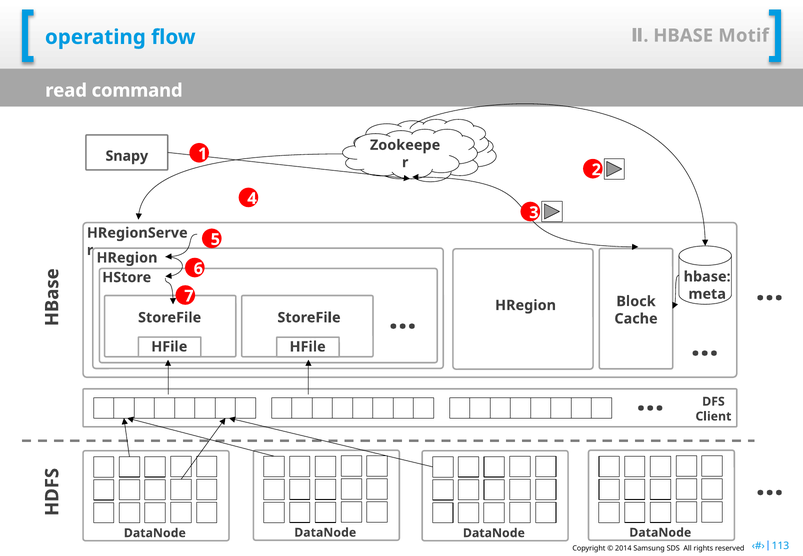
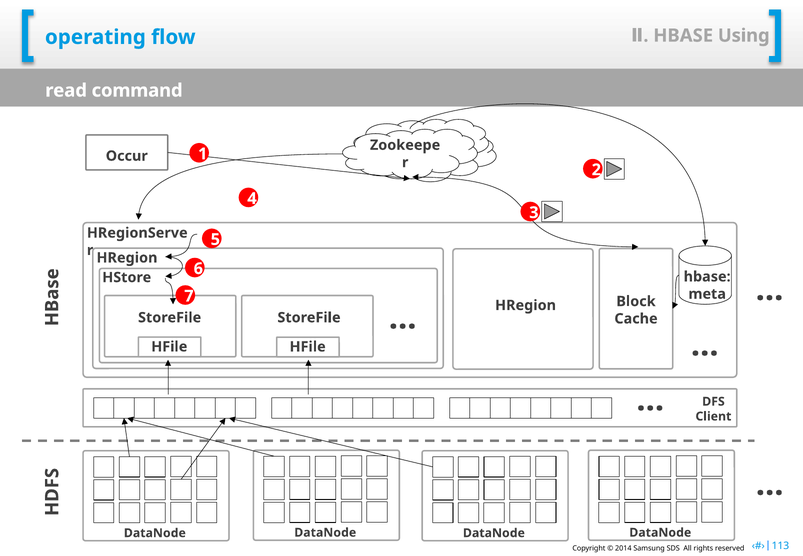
Motif: Motif -> Using (744, 36)
Snapy: Snapy -> Occur (127, 156)
